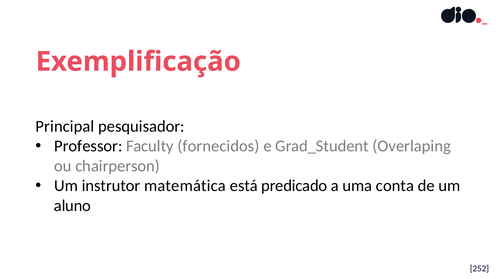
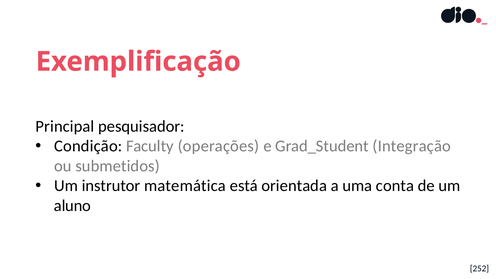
Professor: Professor -> Condição (88, 146)
fornecidos: fornecidos -> operações (218, 146)
Overlaping: Overlaping -> Integração (412, 146)
chairperson: chairperson -> submetidos (118, 166)
predicado: predicado -> orientada (294, 186)
